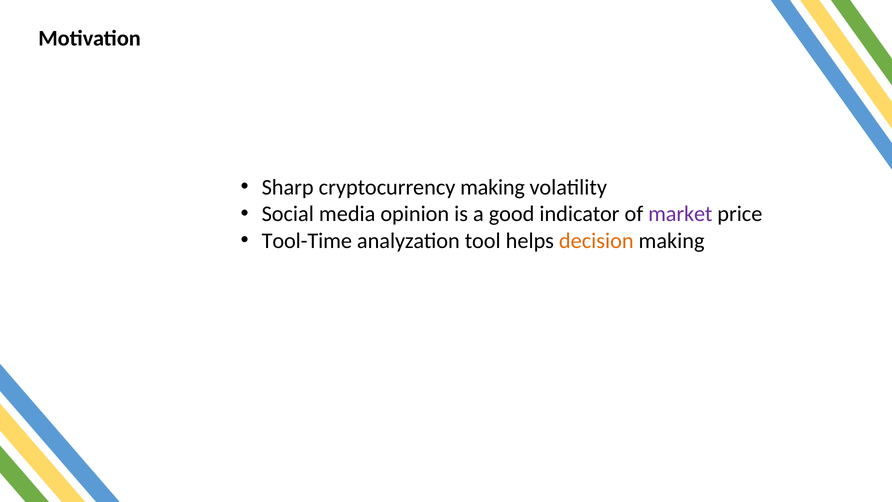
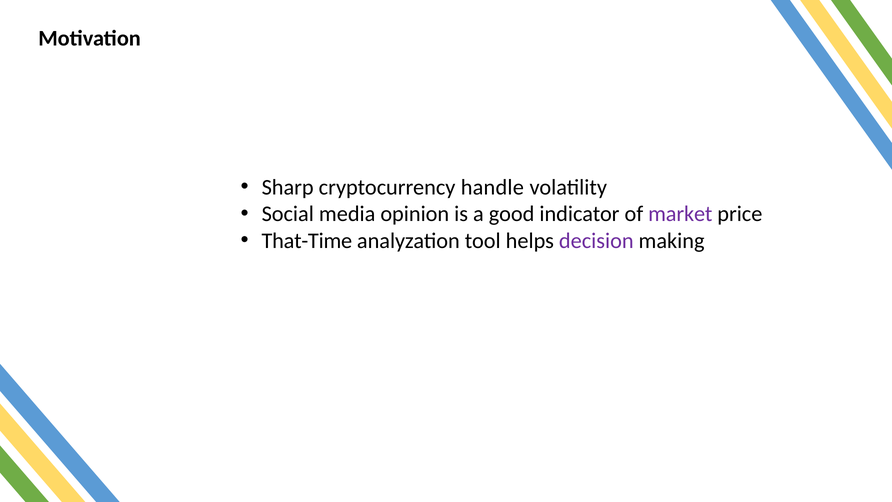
cryptocurrency making: making -> handle (492, 187)
Tool-Time: Tool-Time -> That-Time (307, 241)
decision colour: orange -> purple (596, 241)
